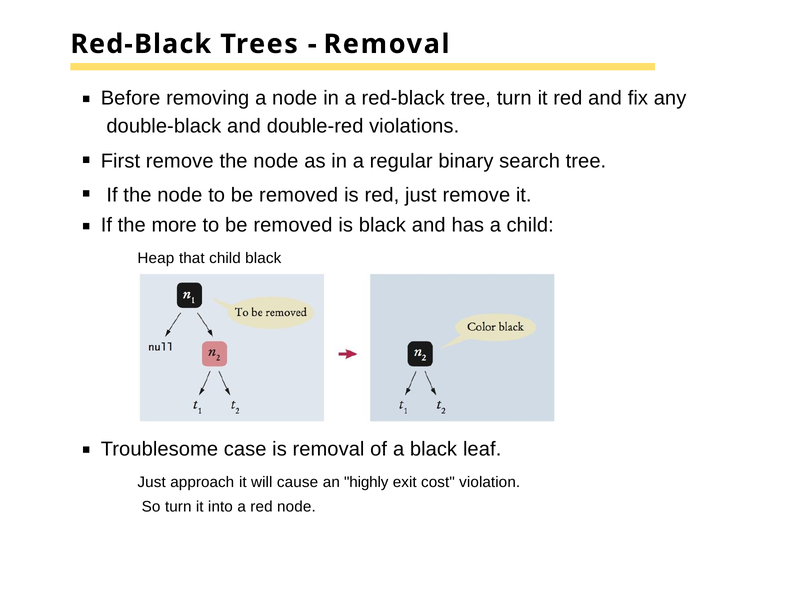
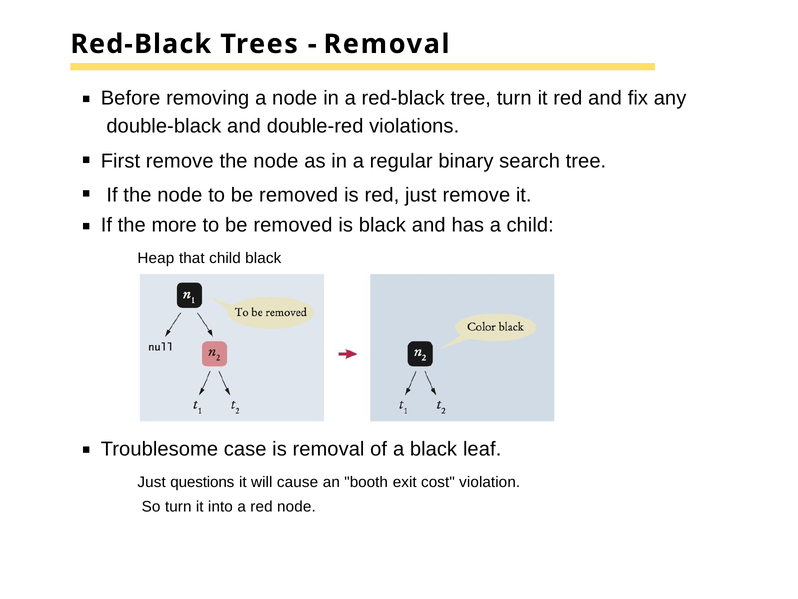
approach: approach -> questions (202, 482)
highly: highly -> booth (366, 482)
